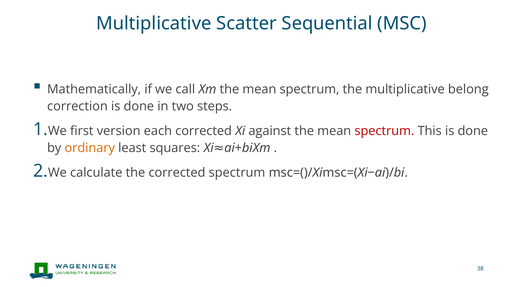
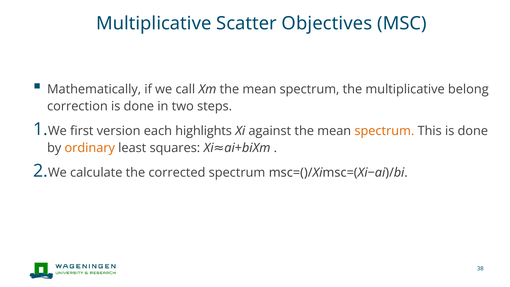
Sequential: Sequential -> Objectives (327, 23)
each corrected: corrected -> highlights (204, 131)
spectrum colour: red -> orange (384, 131)
